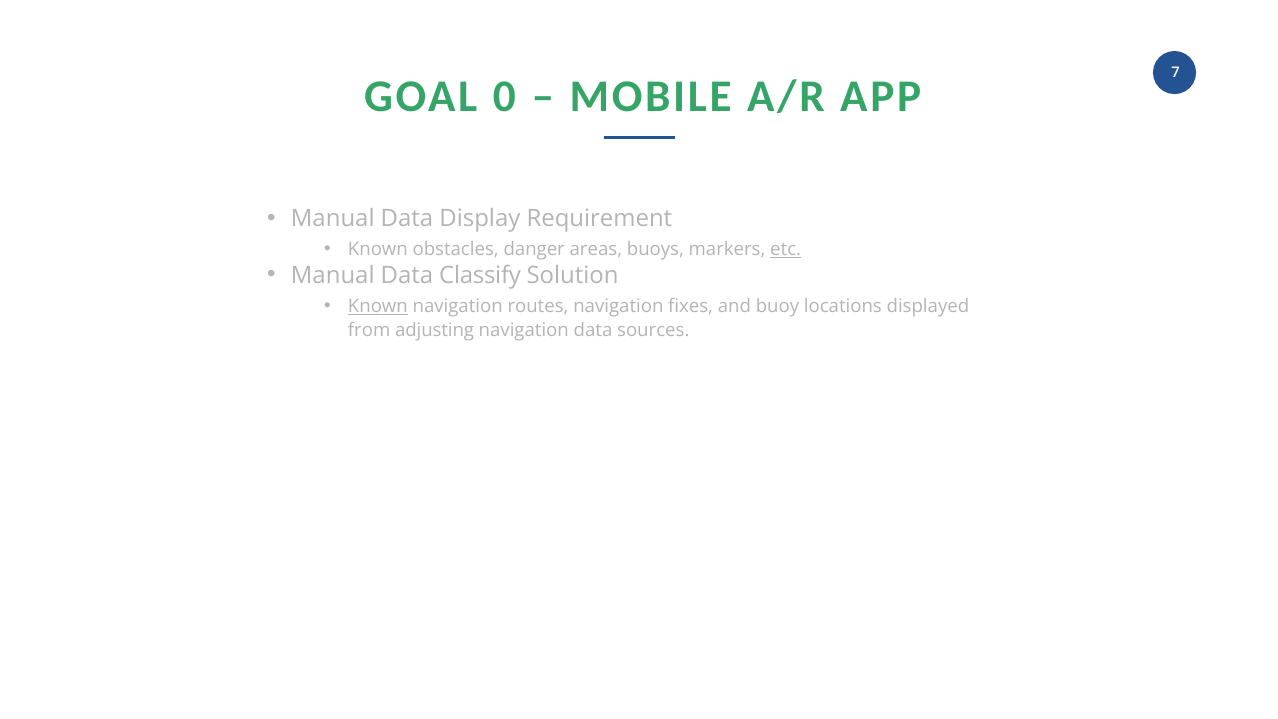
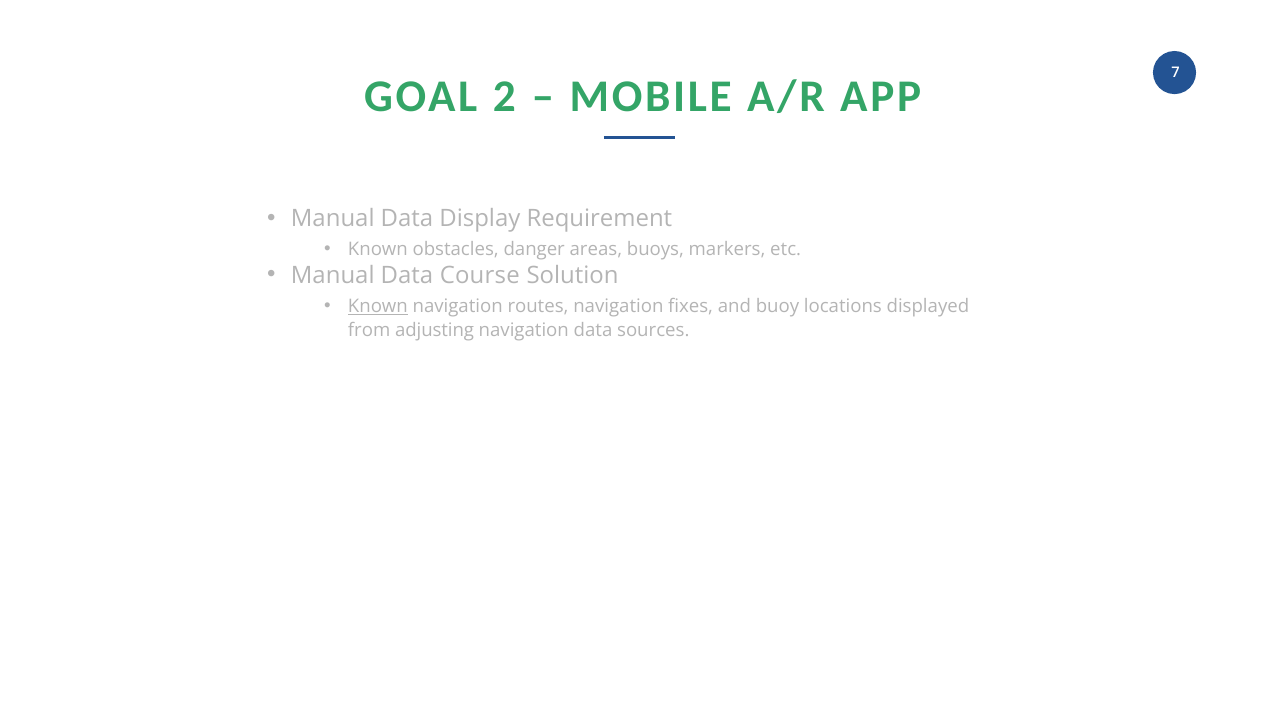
0: 0 -> 2 (504, 97)
etc underline: present -> none (786, 249)
Classify: Classify -> Course (480, 275)
